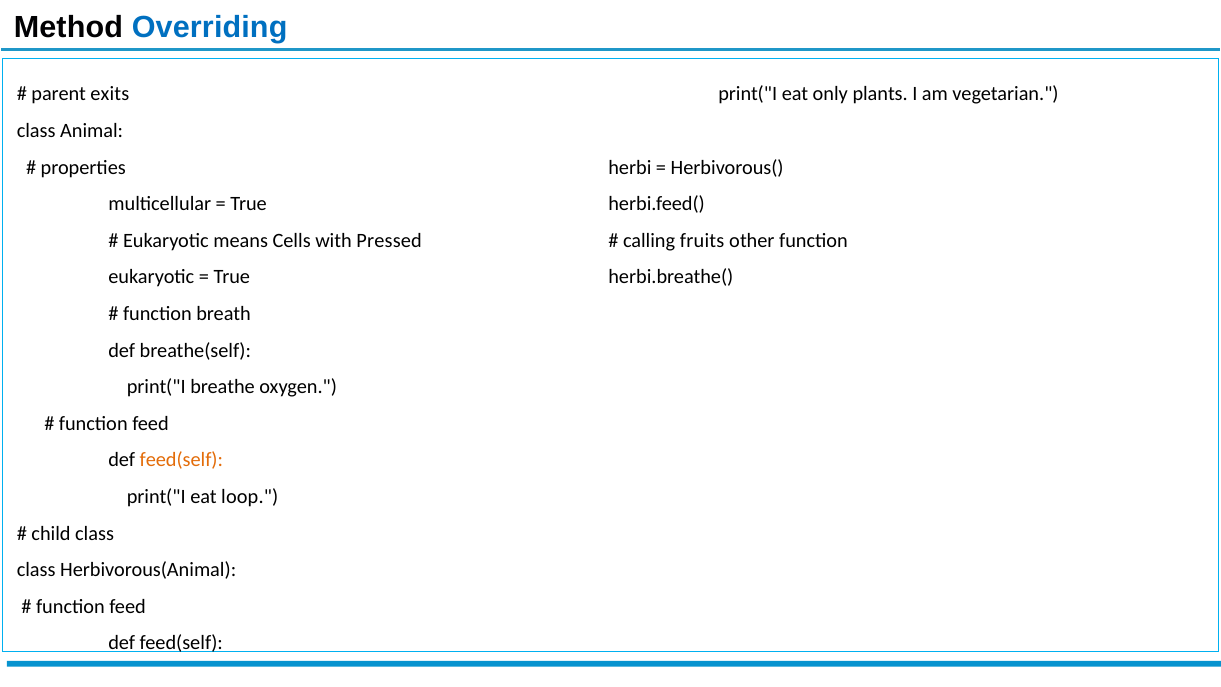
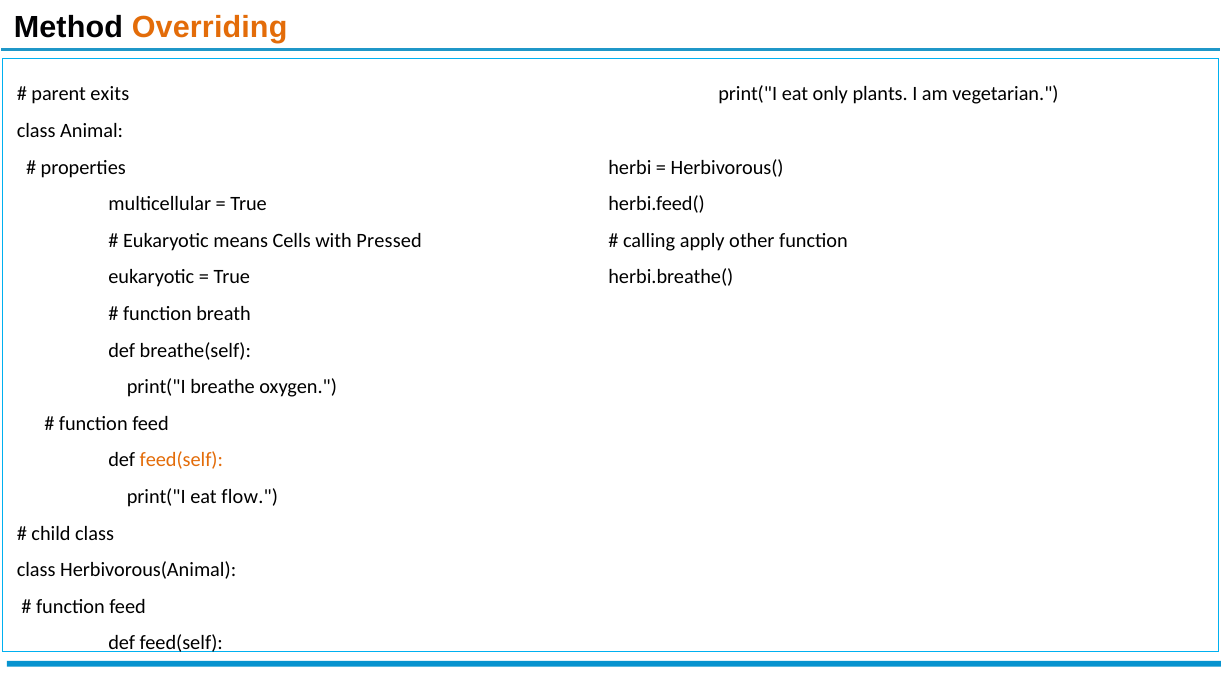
Overriding colour: blue -> orange (210, 28)
fruits: fruits -> apply (702, 240)
loop: loop -> flow (250, 497)
